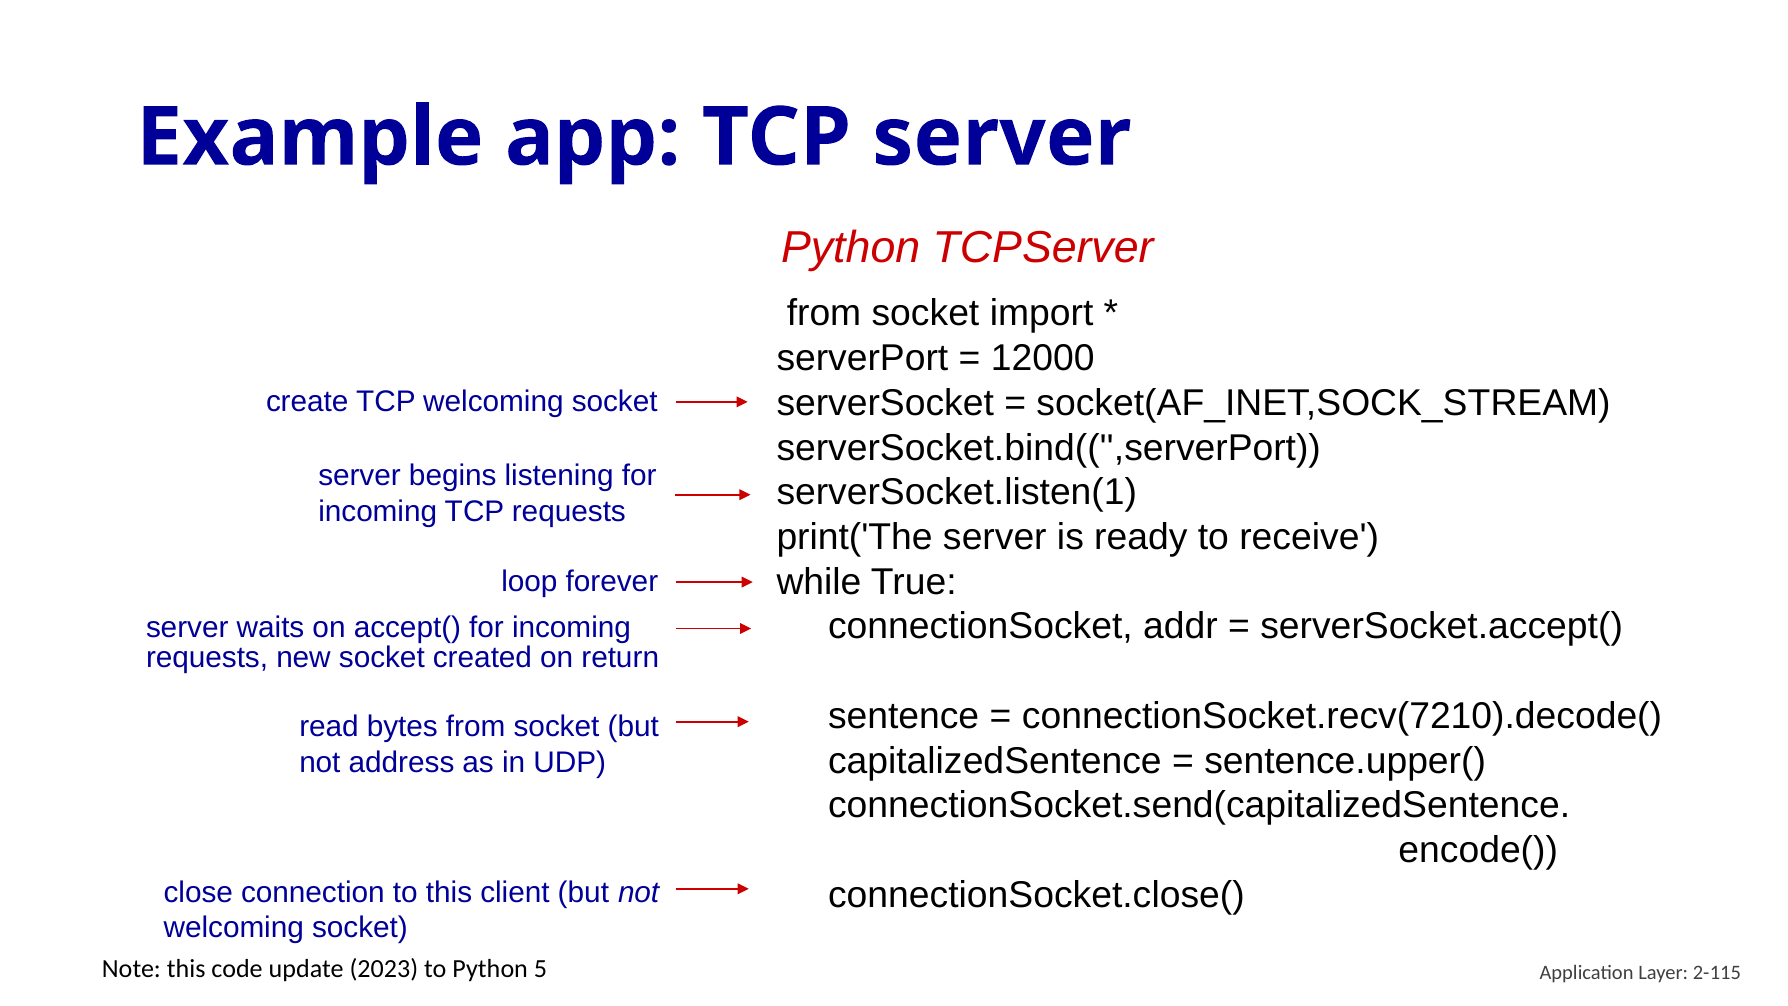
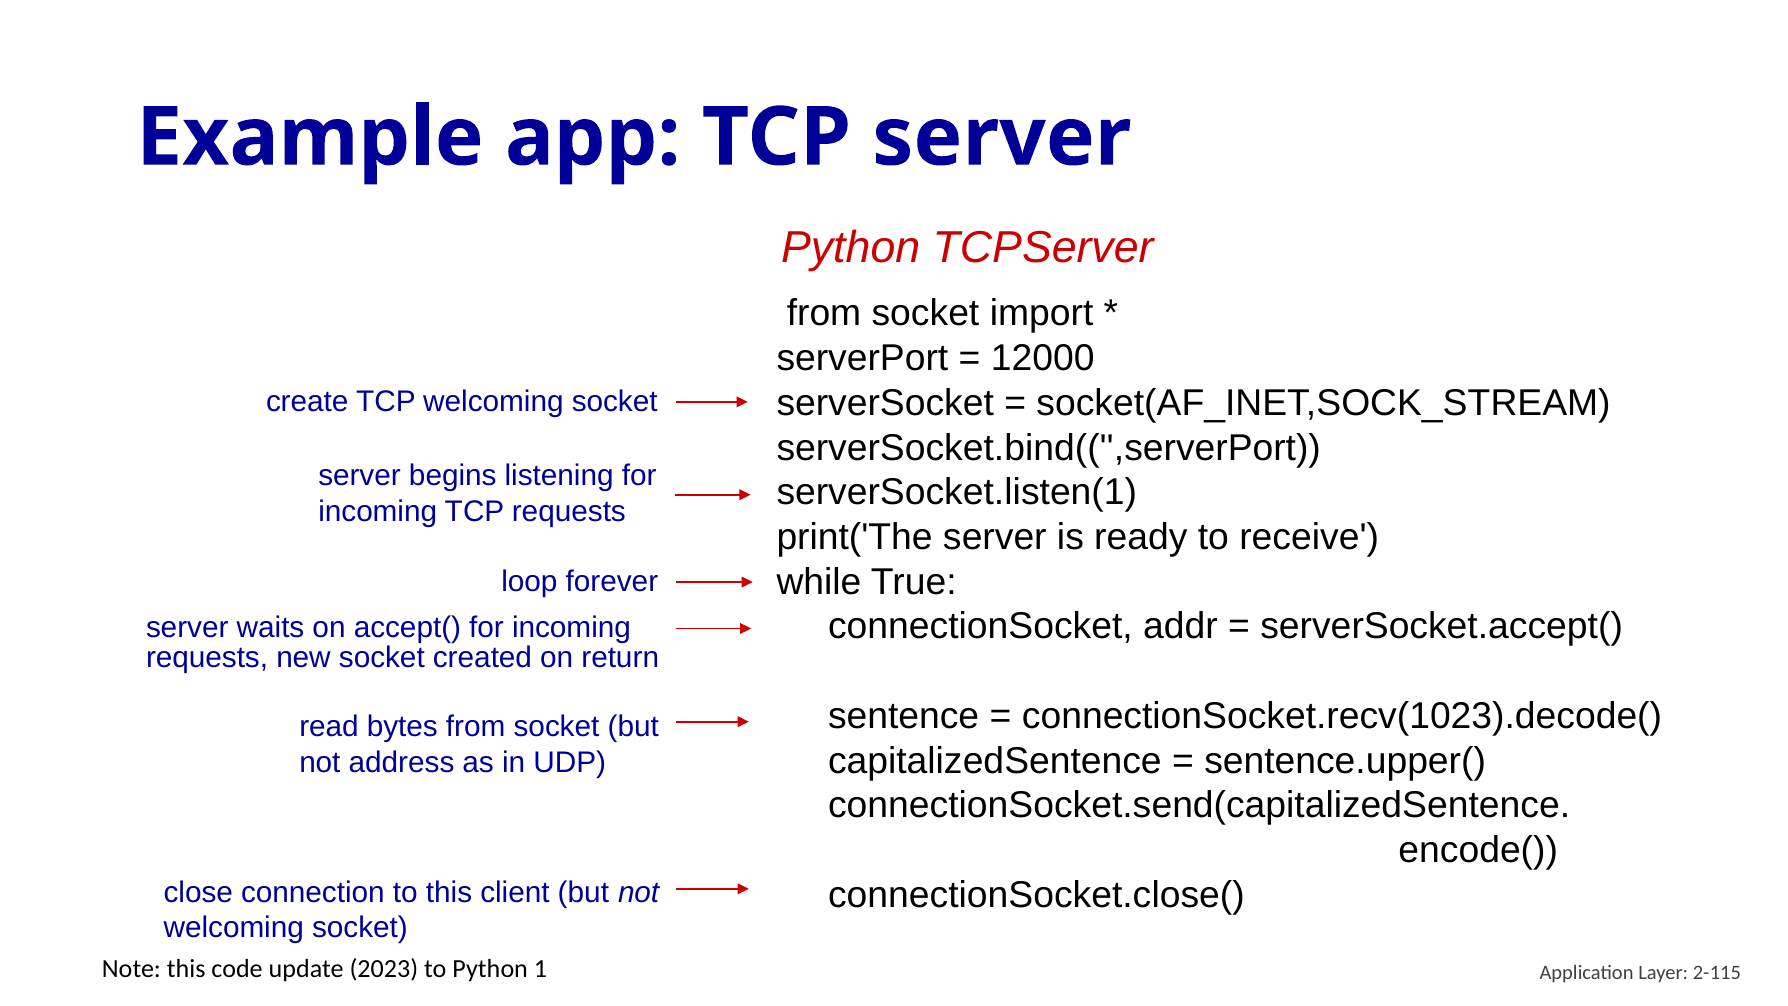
connectionSocket.recv(7210).decode(: connectionSocket.recv(7210).decode( -> connectionSocket.recv(1023).decode( (1342, 716)
5: 5 -> 1 (540, 969)
